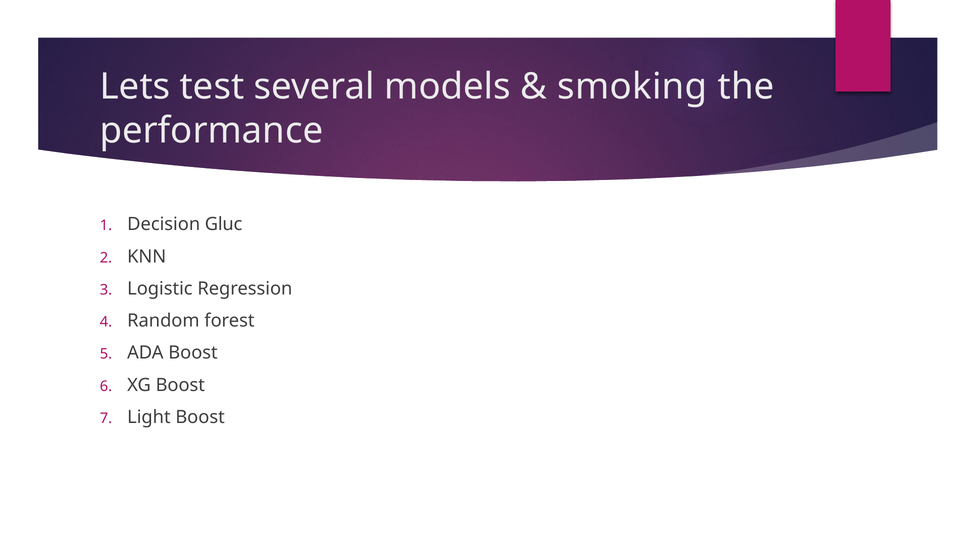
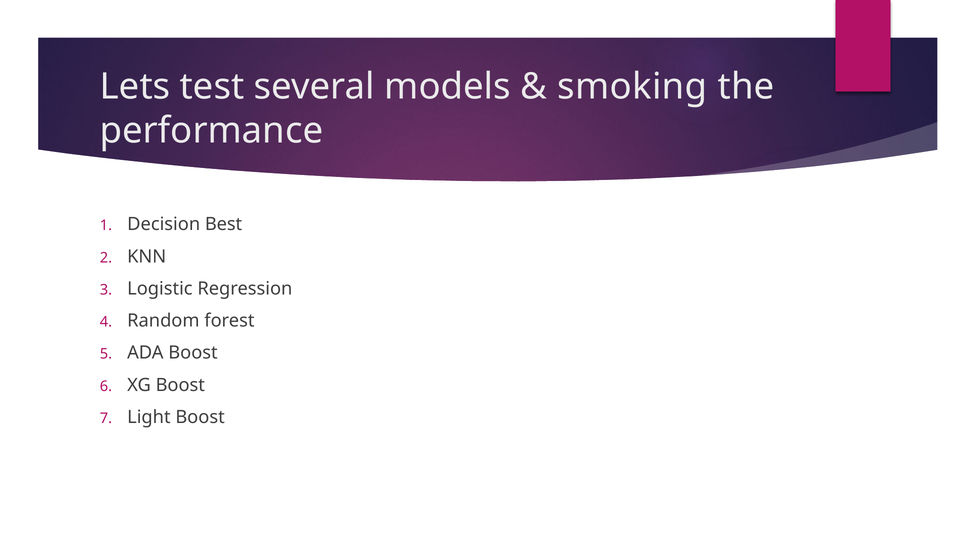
Gluc: Gluc -> Best (224, 224)
